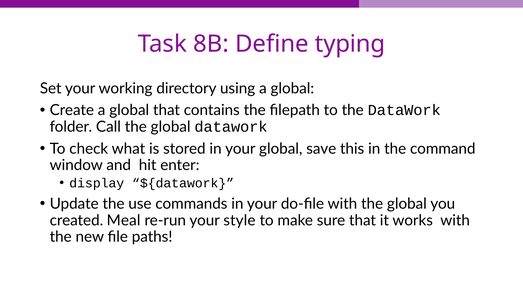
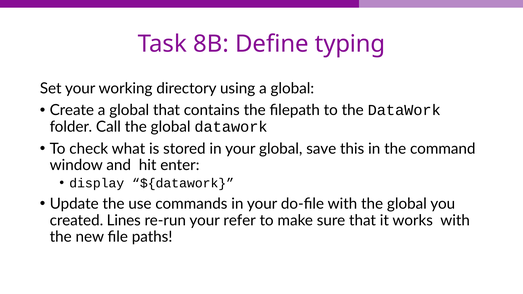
Meal: Meal -> Lines (124, 220)
style: style -> refer (240, 220)
